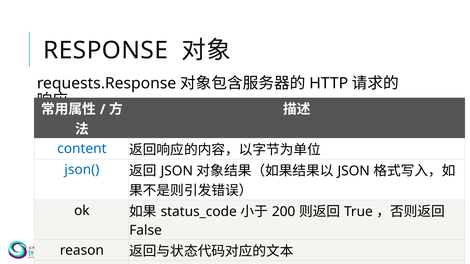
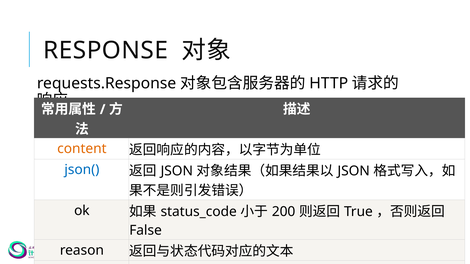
content colour: blue -> orange (82, 149)
